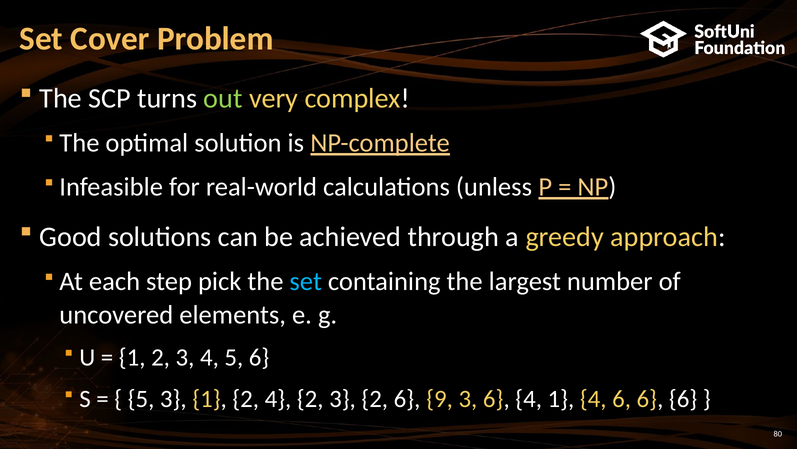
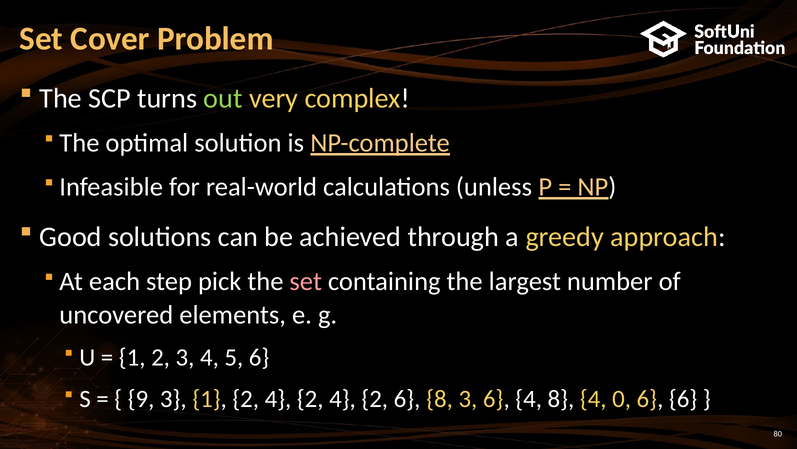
set colour: light blue -> pink (306, 281)
5: 5 -> 9 (141, 398)
4 2 3: 3 -> 4 (342, 398)
6 9: 9 -> 8 (440, 398)
4 1: 1 -> 8 (561, 398)
4 6: 6 -> 0 (622, 398)
